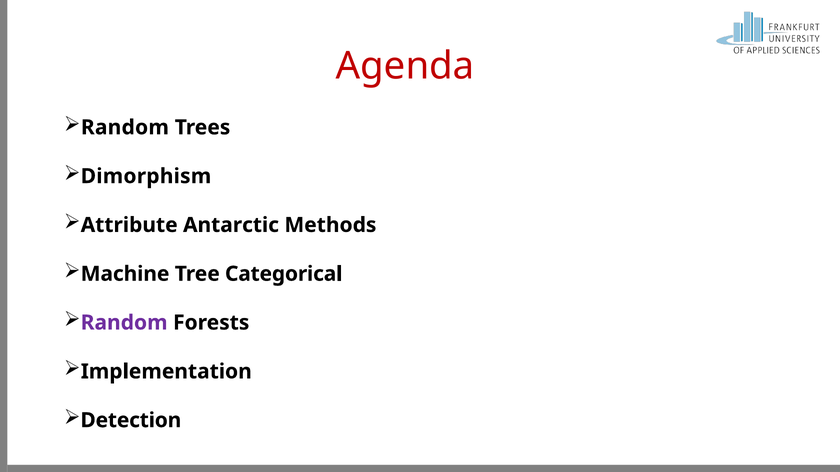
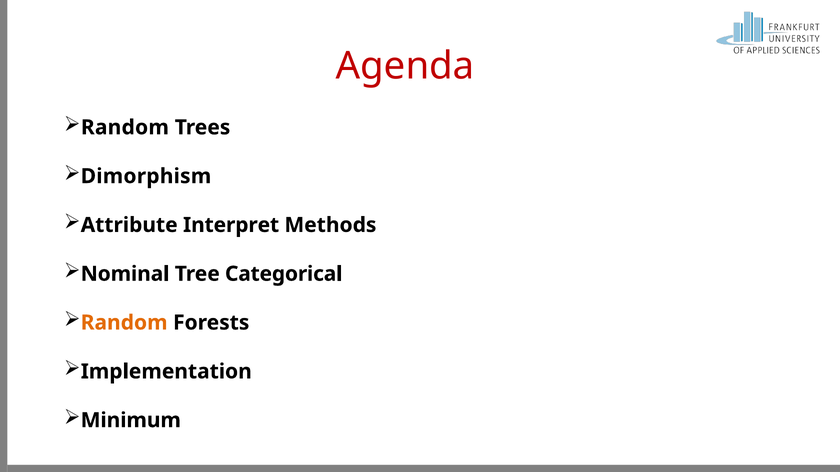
Antarctic: Antarctic -> Interpret (231, 225)
Machine: Machine -> Nominal (125, 274)
Random colour: purple -> orange (124, 323)
Detection: Detection -> Minimum (131, 421)
